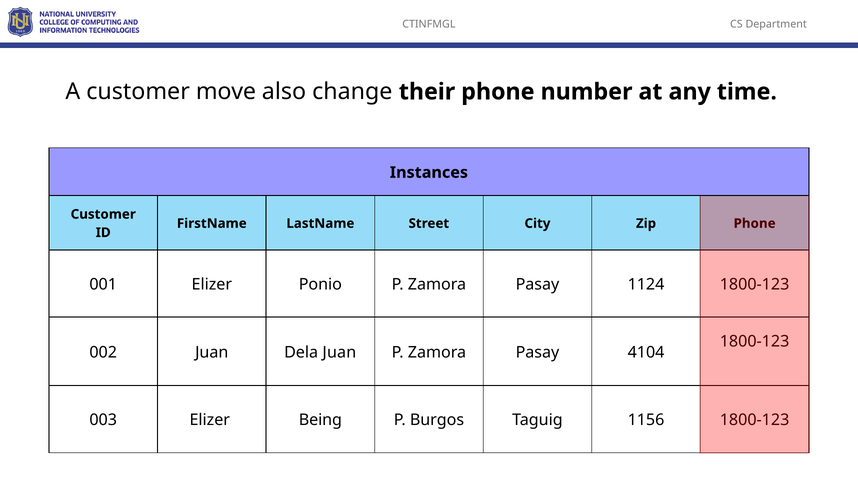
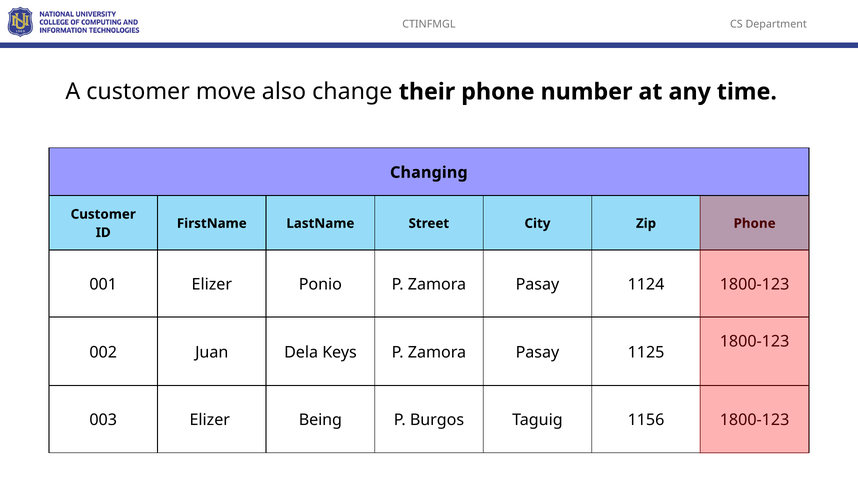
Instances: Instances -> Changing (429, 173)
Dela Juan: Juan -> Keys (339, 353)
4104: 4104 -> 1125 (646, 353)
